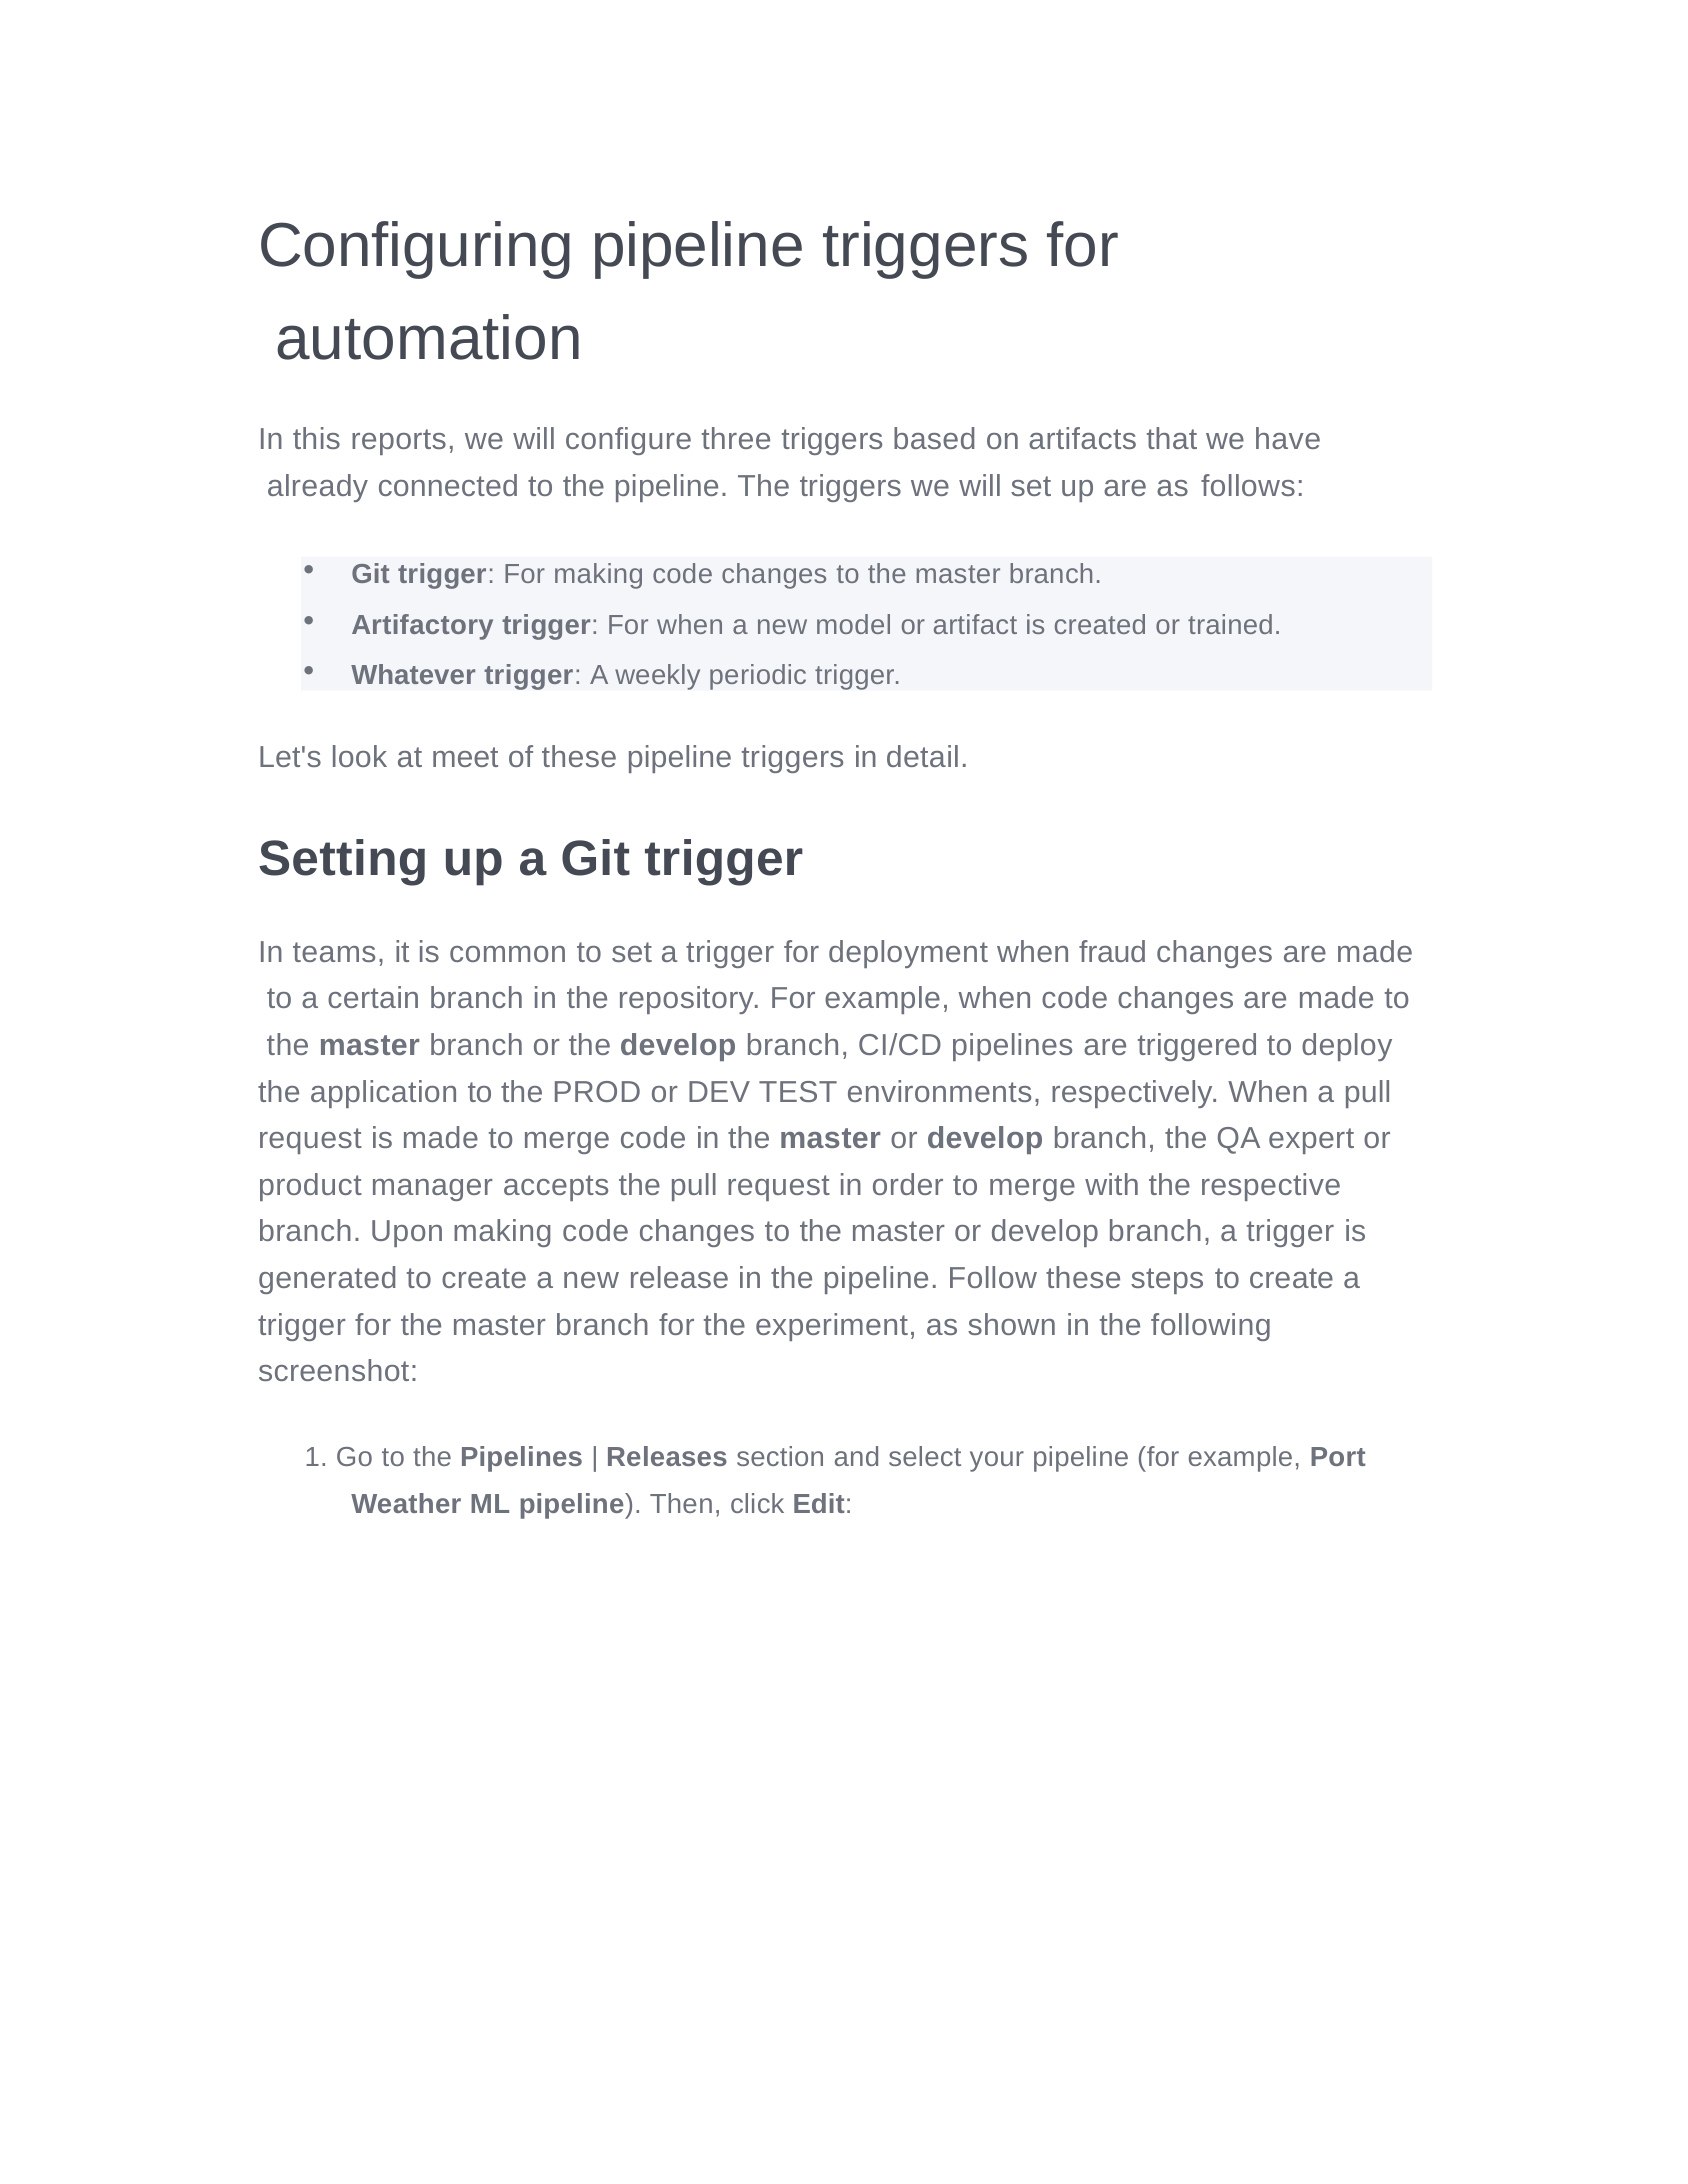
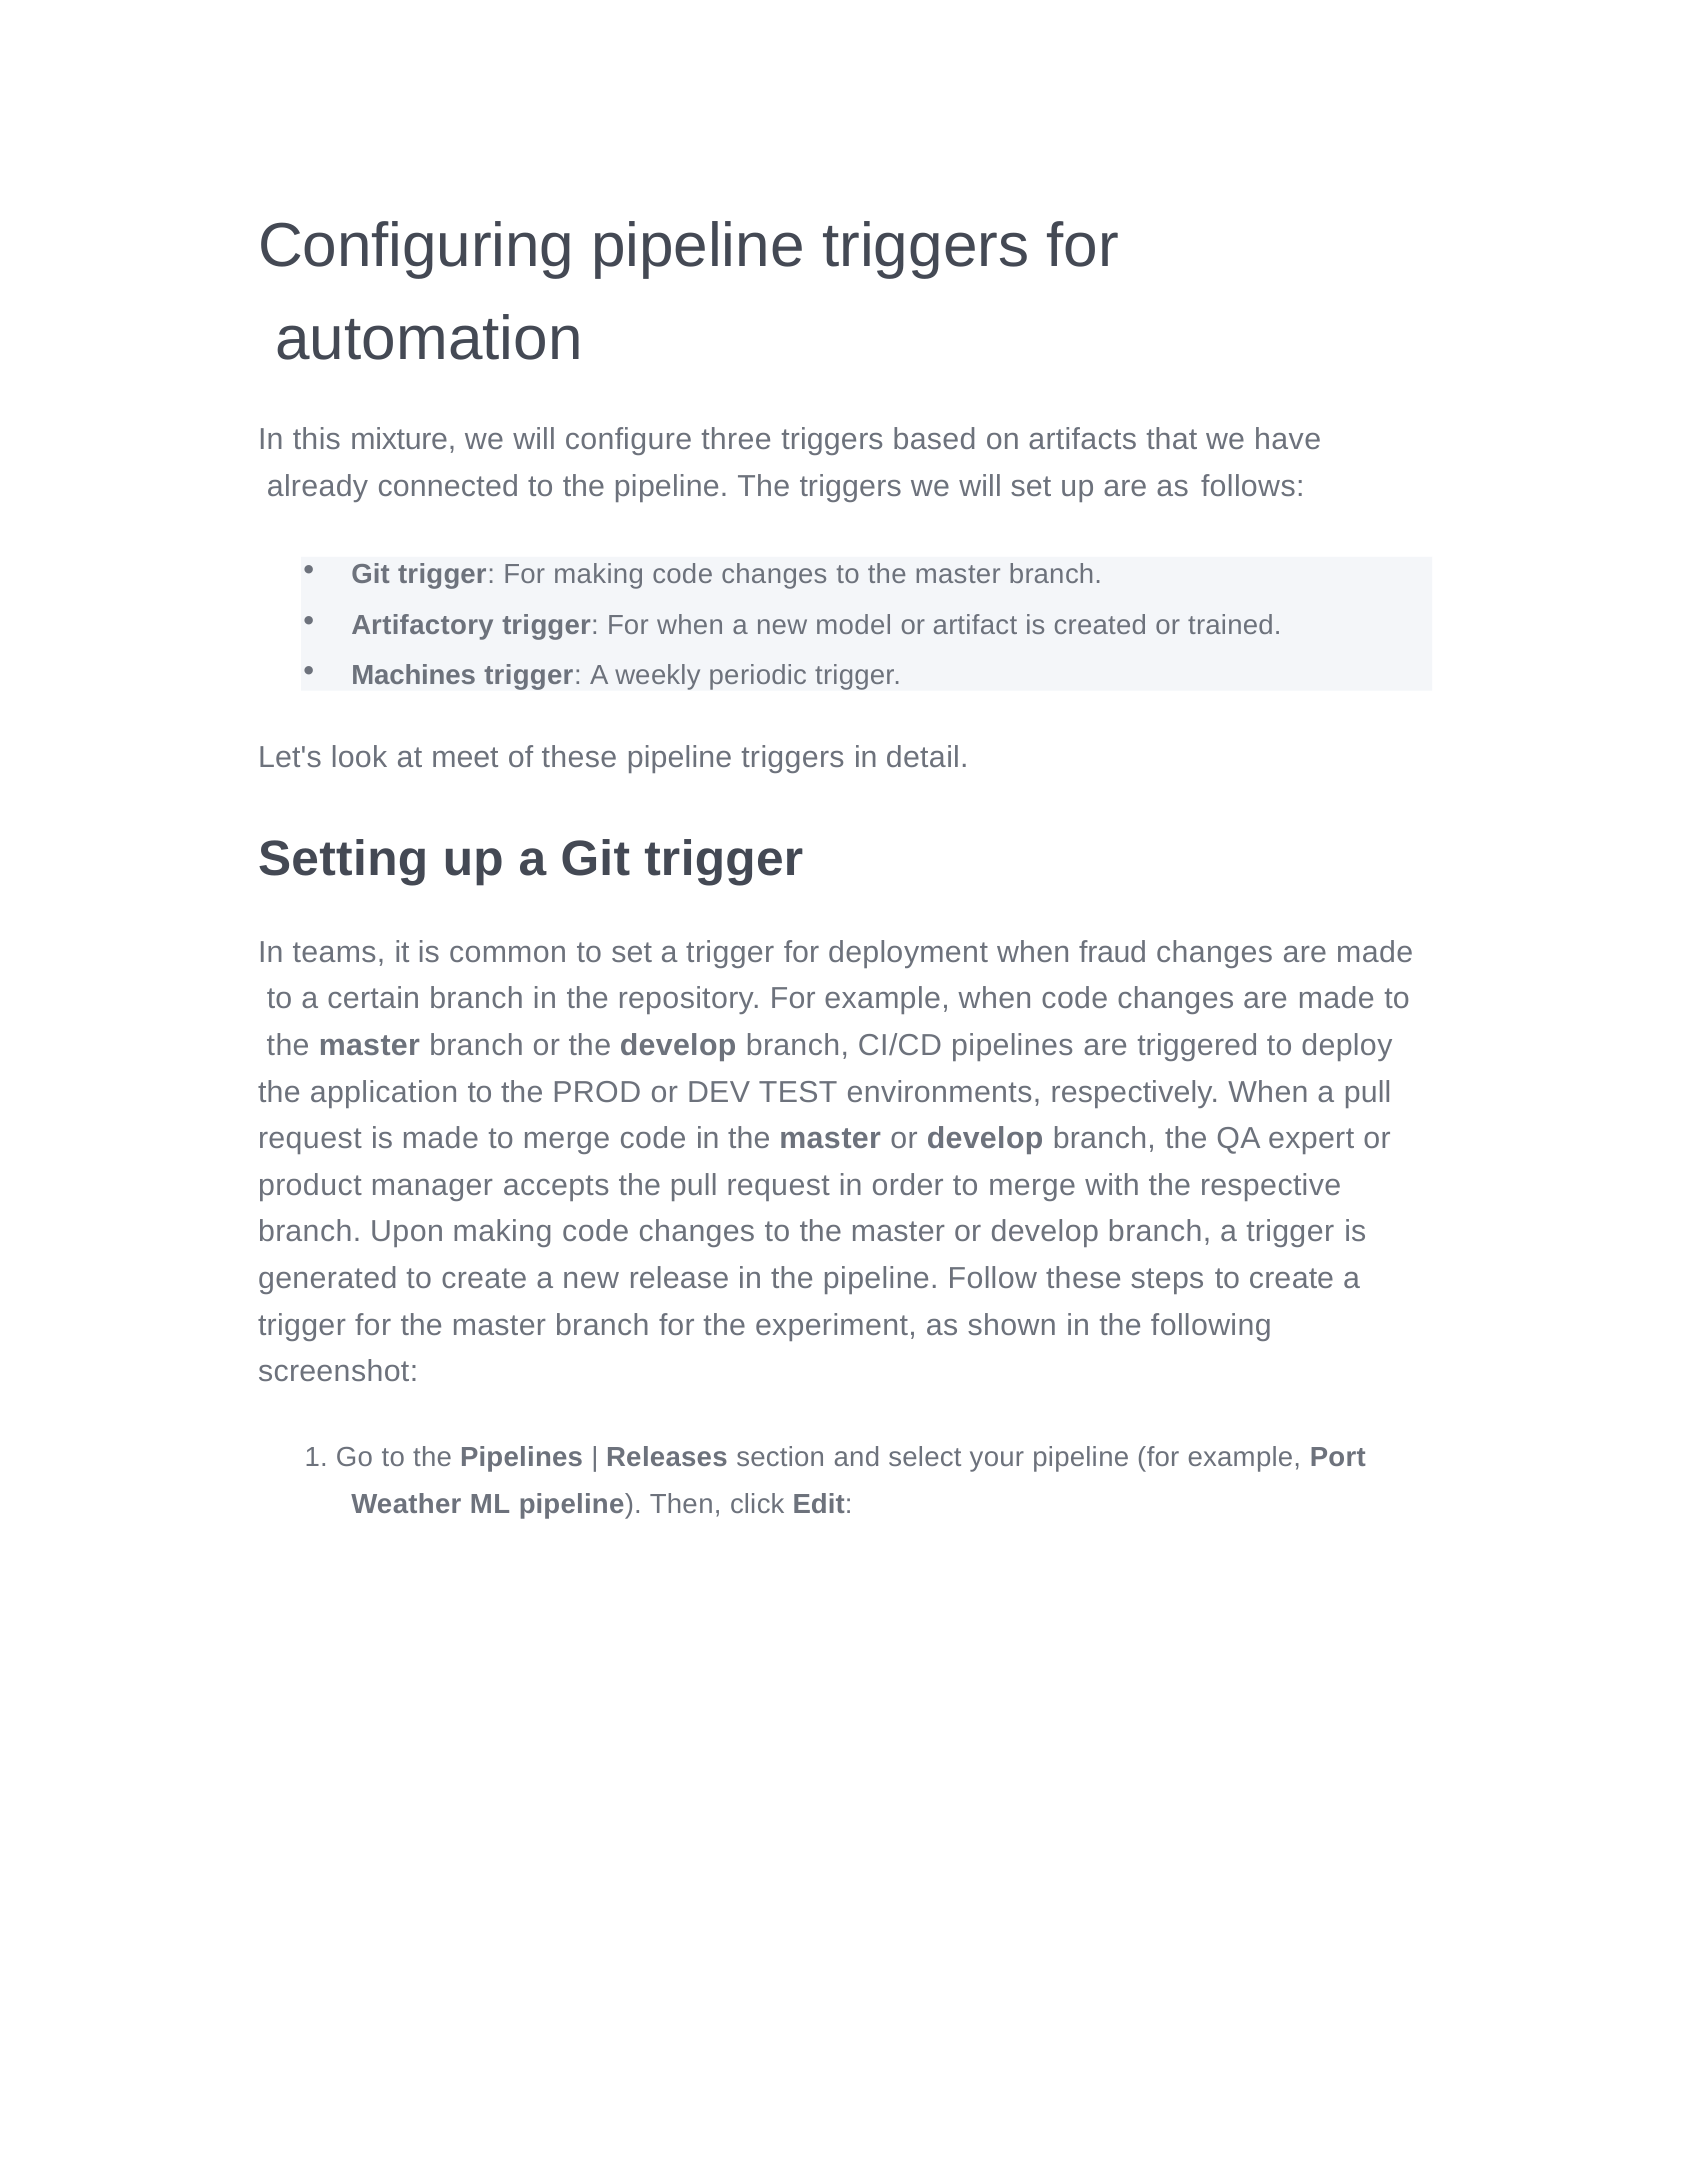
reports: reports -> mixture (403, 440)
Whatever: Whatever -> Machines (414, 676)
